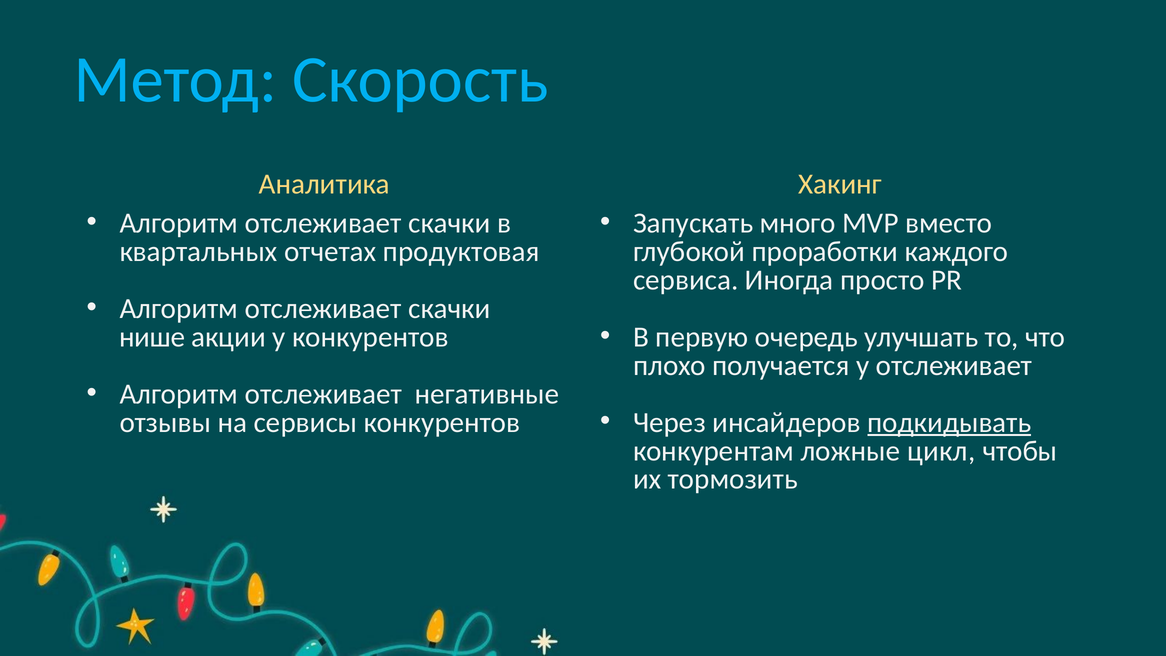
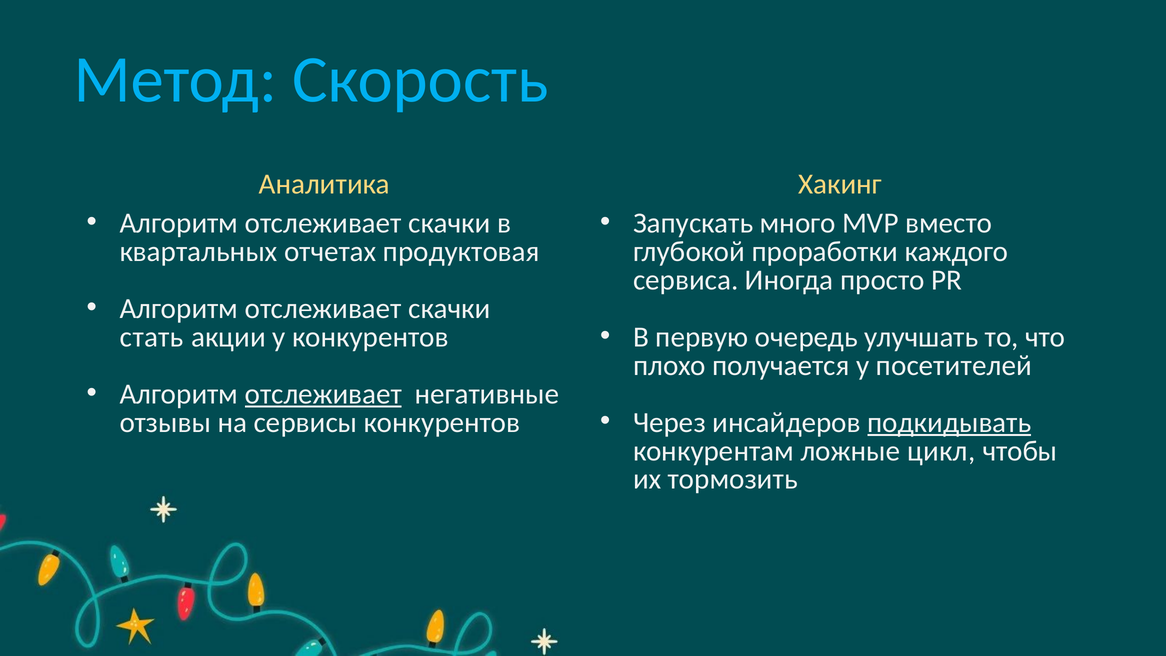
нише: нише -> стать (152, 337)
у отслеживает: отслеживает -> посетителей (954, 365)
отслеживает underline: none -> present (323, 394)
